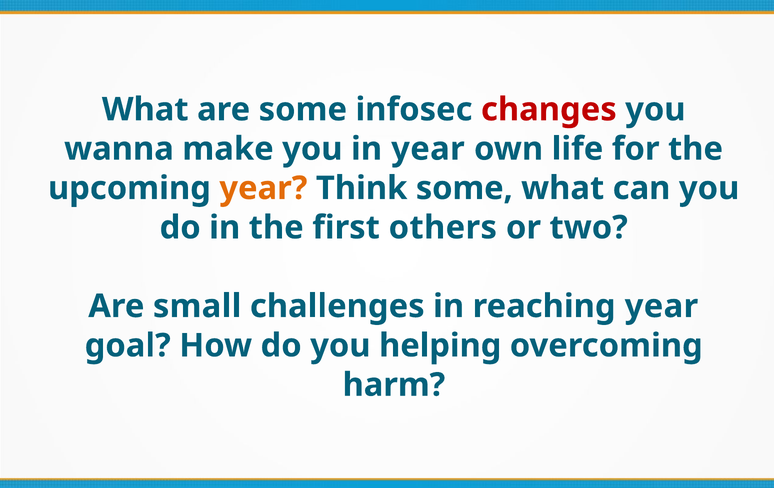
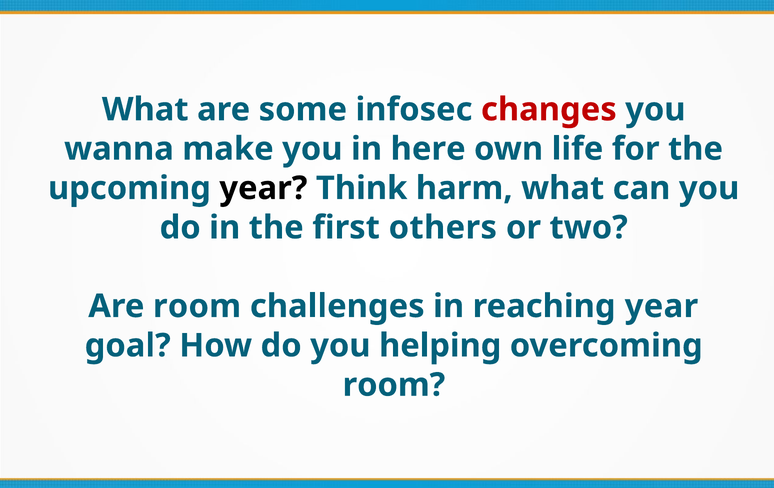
in year: year -> here (428, 149)
year colour: orange -> black (263, 188)
Think some: some -> harm (464, 188)
Are small: small -> room (197, 306)
harm: harm -> room (394, 385)
